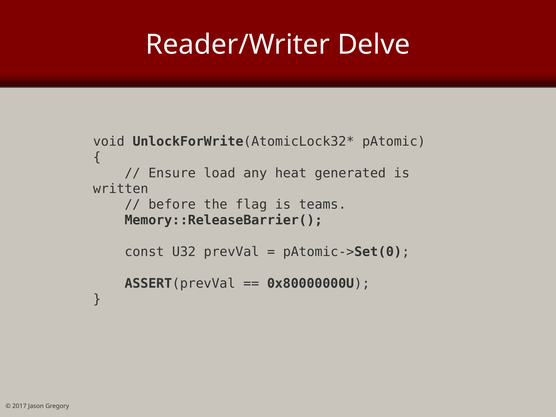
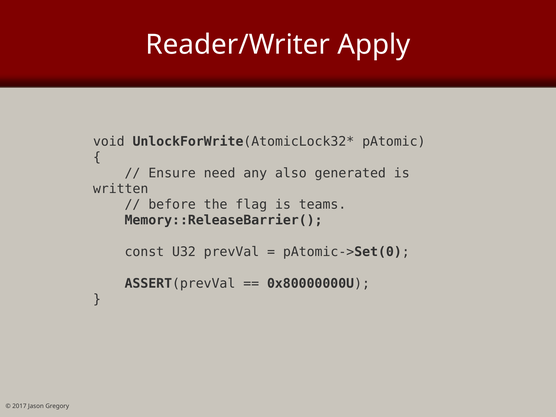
Delve: Delve -> Apply (374, 45)
load: load -> need (220, 173)
heat: heat -> also (291, 173)
